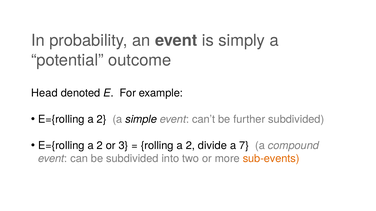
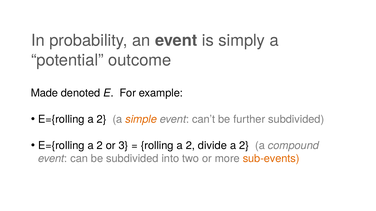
Head: Head -> Made (45, 93)
simple colour: black -> orange (141, 120)
7: 7 -> 2 (244, 146)
